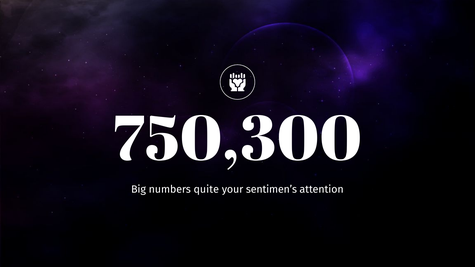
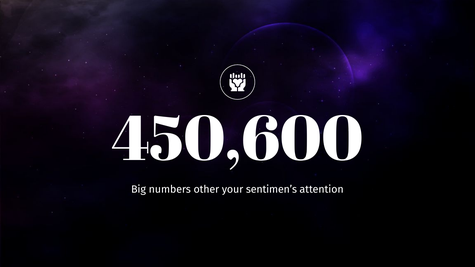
750,300: 750,300 -> 450,600 (238, 139)
quite: quite -> other (206, 190)
